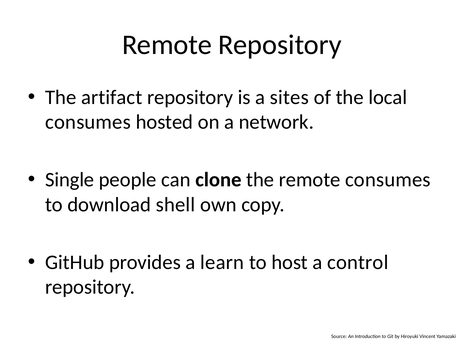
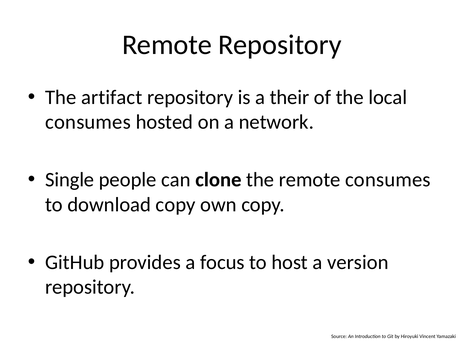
sites: sites -> their (290, 97)
download shell: shell -> copy (176, 205)
learn: learn -> focus (222, 262)
control: control -> version (358, 262)
